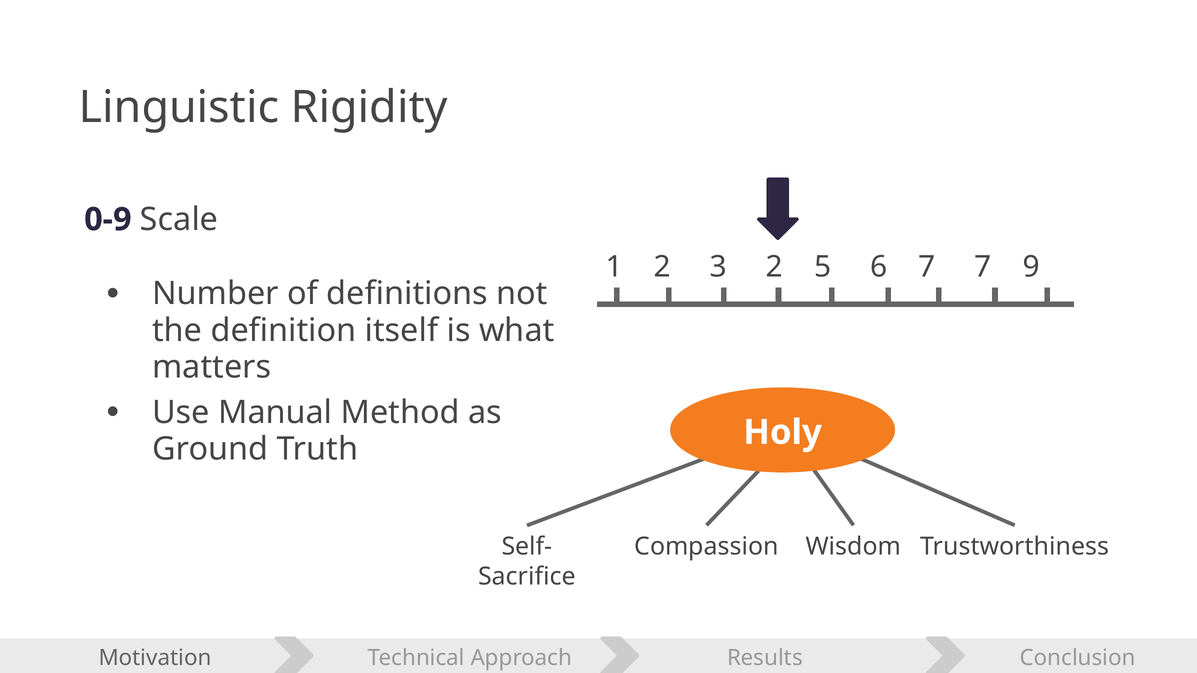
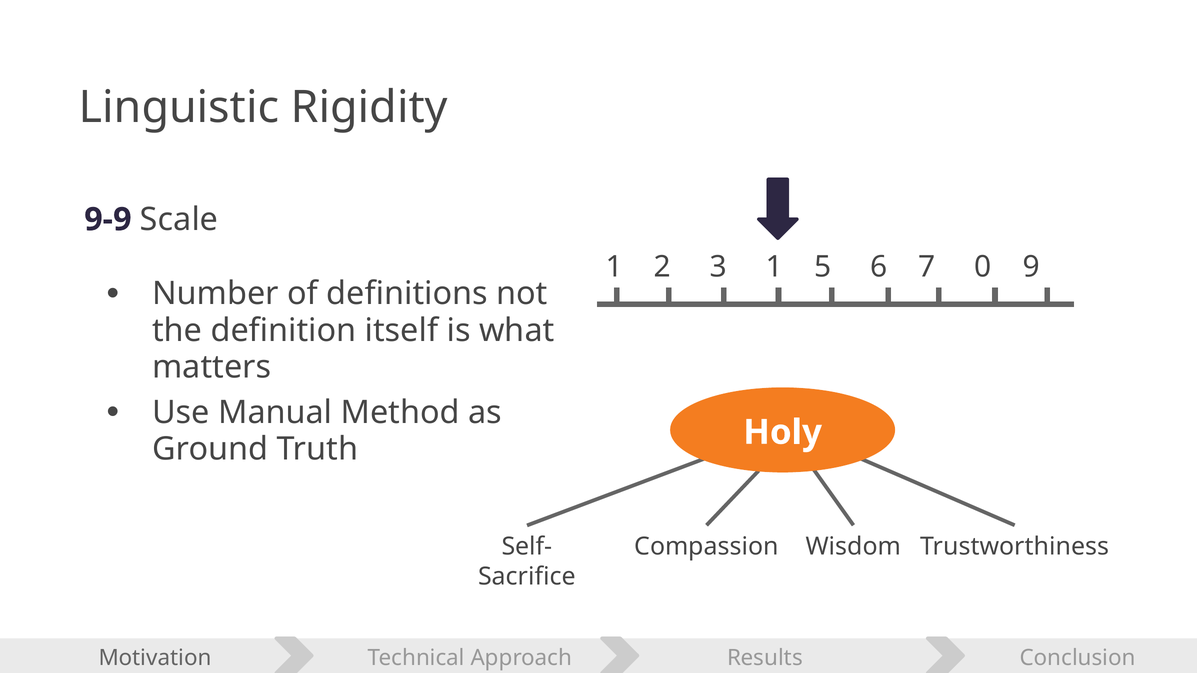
0-9: 0-9 -> 9-9 (108, 220)
3 2: 2 -> 1 (774, 267)
7 7: 7 -> 0 (983, 267)
